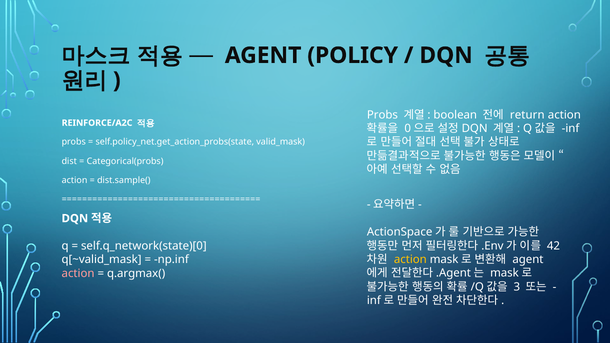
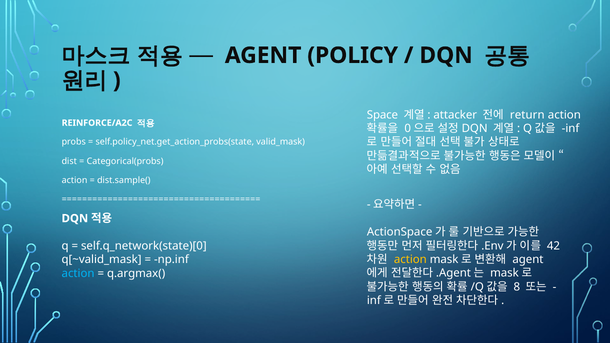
Probs: Probs -> Space (382, 115)
boolean: boolean -> attacker (455, 115)
action colour: pink -> light blue (78, 273)
3: 3 -> 8 (517, 287)
